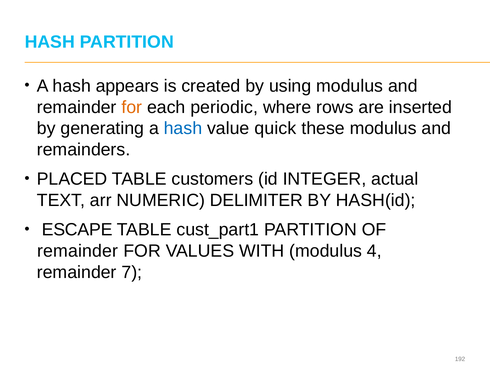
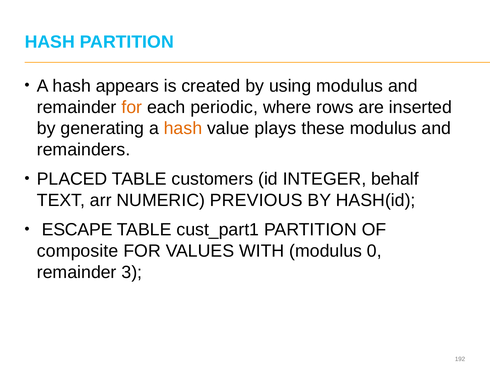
hash colour: blue -> orange (183, 128)
quick: quick -> plays (275, 128)
actual: actual -> behalf (395, 179)
DELIMITER: DELIMITER -> PREVIOUS (256, 200)
remainder: remainder -> composite (78, 251)
4: 4 -> 0 (374, 251)
7: 7 -> 3 (132, 272)
